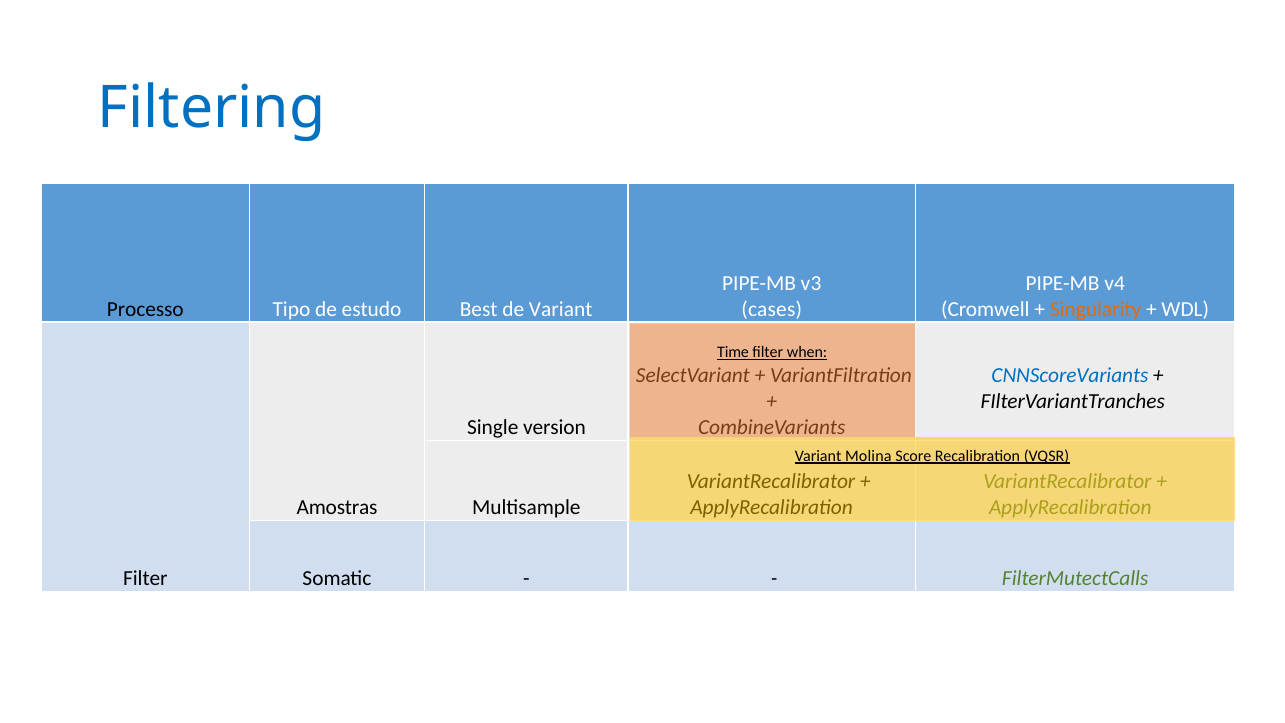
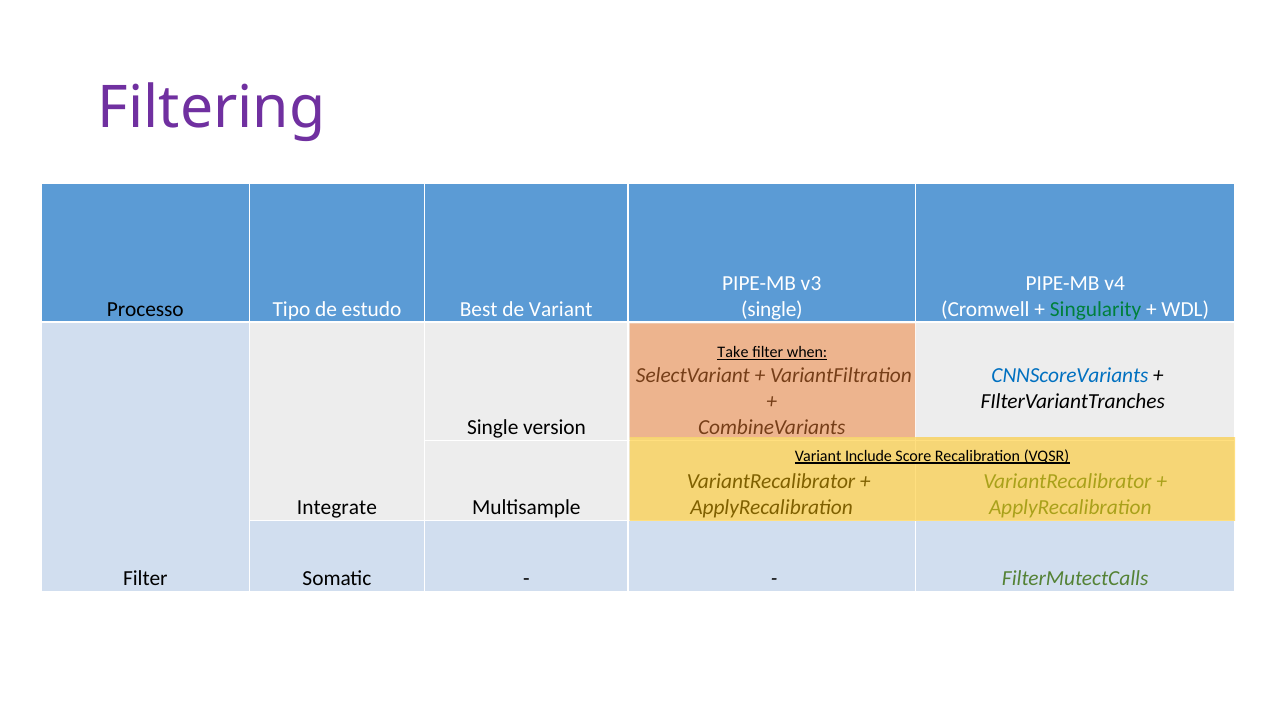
Filtering colour: blue -> purple (212, 108)
cases: cases -> single (772, 309)
Singularity colour: orange -> green (1096, 309)
Time: Time -> Take (733, 352)
Molina: Molina -> Include (868, 456)
Amostras: Amostras -> Integrate (337, 507)
